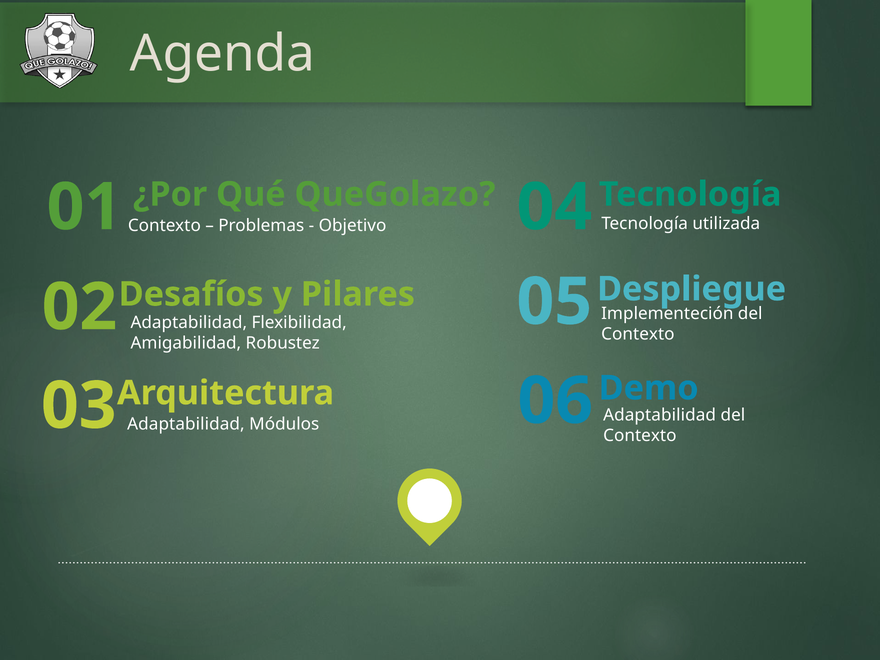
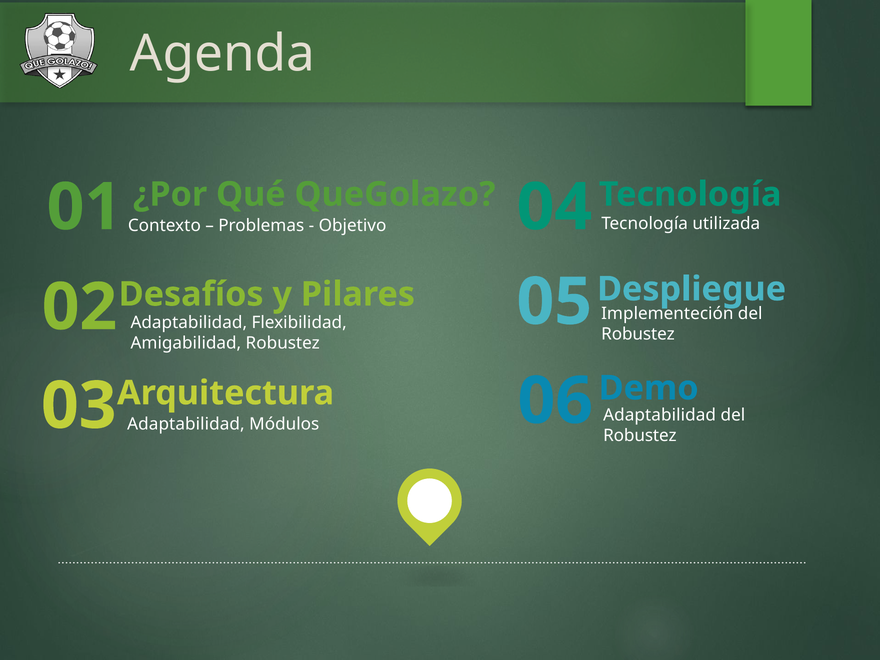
Contexto: Contexto -> Robustez (638, 334)
Contexto: Contexto -> Robustez (640, 436)
